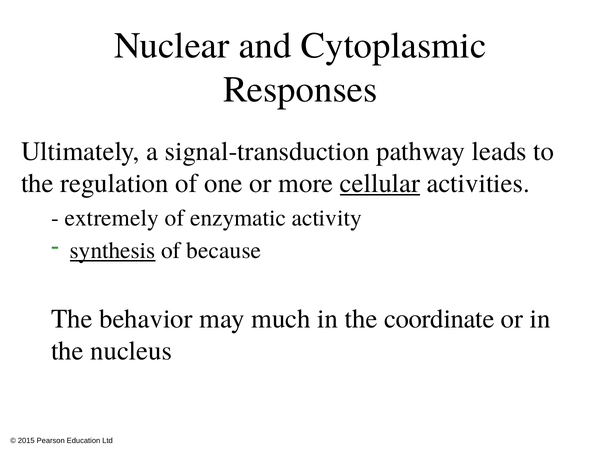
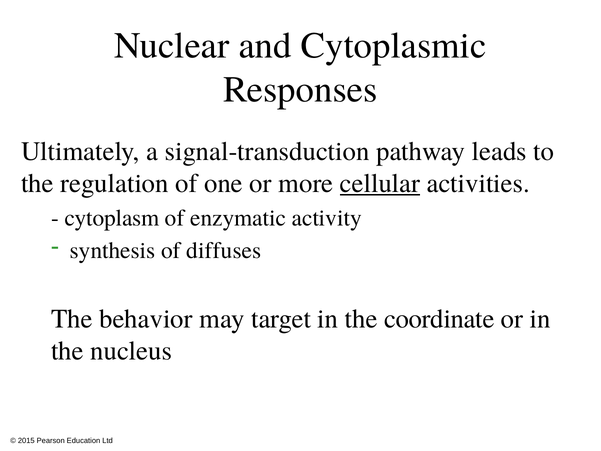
extremely: extremely -> cytoplasm (112, 218)
synthesis underline: present -> none (113, 250)
because: because -> diffuses (224, 250)
much: much -> target (281, 319)
